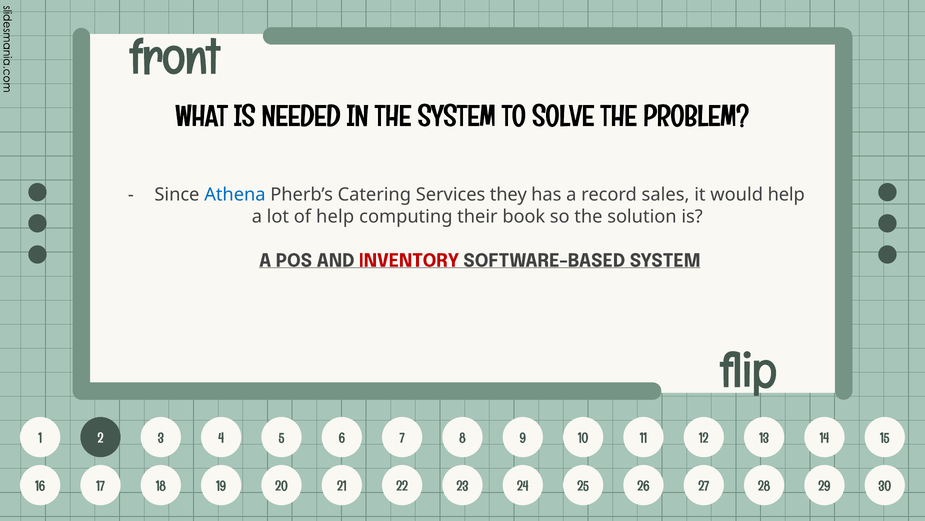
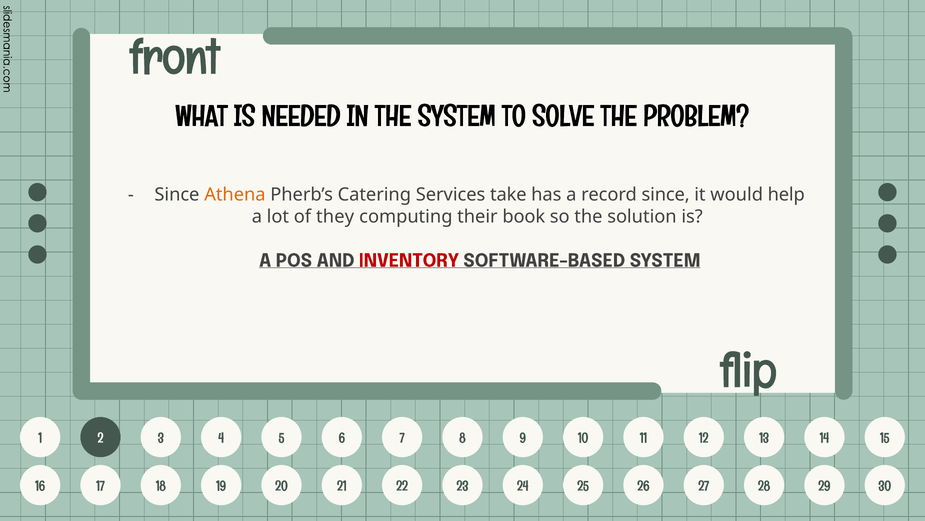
Athena colour: blue -> orange (235, 194)
they: they -> take (508, 194)
record sales: sales -> since (666, 194)
of help: help -> they (335, 216)
